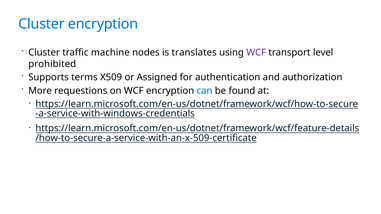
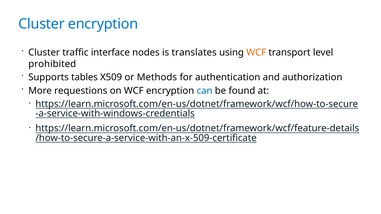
machine: machine -> interface (110, 53)
WCF colour: purple -> orange (256, 53)
terms: terms -> tables (85, 77)
Assigned: Assigned -> Methods (157, 77)
